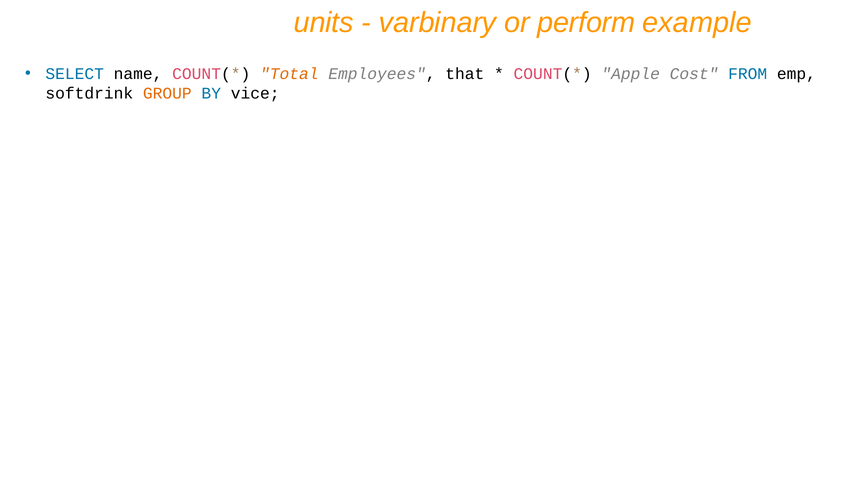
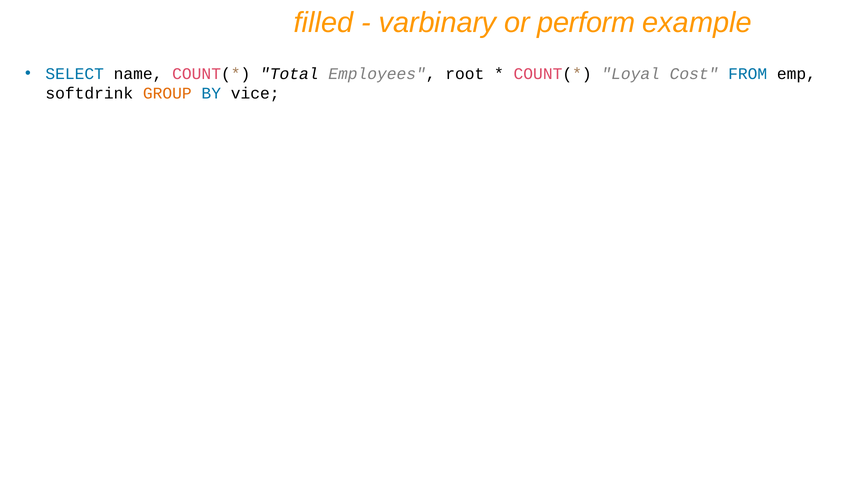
units: units -> filled (324, 23)
Total colour: orange -> black (289, 74)
that: that -> root (465, 74)
Apple: Apple -> Loyal (631, 74)
